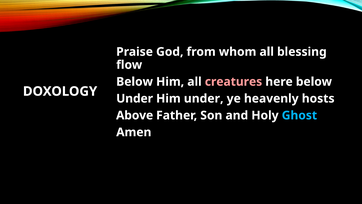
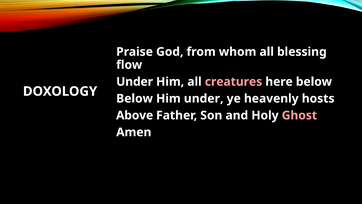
Below: Below -> Under (135, 82)
Under: Under -> Below (135, 98)
Ghost colour: light blue -> pink (299, 115)
